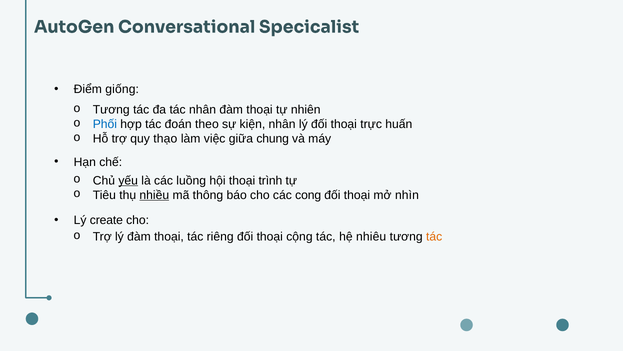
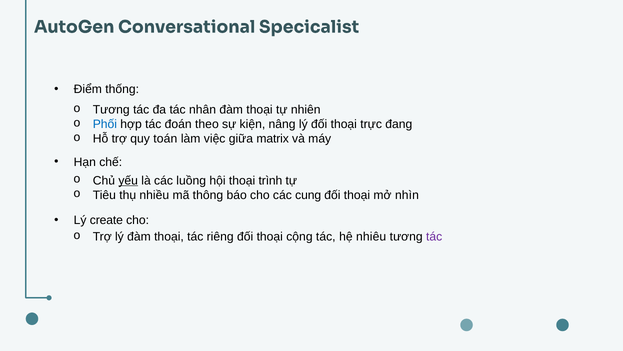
giống: giống -> thống (122, 89)
kiện nhân: nhân -> nâng (282, 124)
huấn: huấn -> đang (399, 124)
thạo: thạo -> toán (165, 139)
chung: chung -> matrix (273, 139)
nhiều underline: present -> none (154, 195)
cong: cong -> cung (308, 195)
tác colour: orange -> purple (434, 236)
